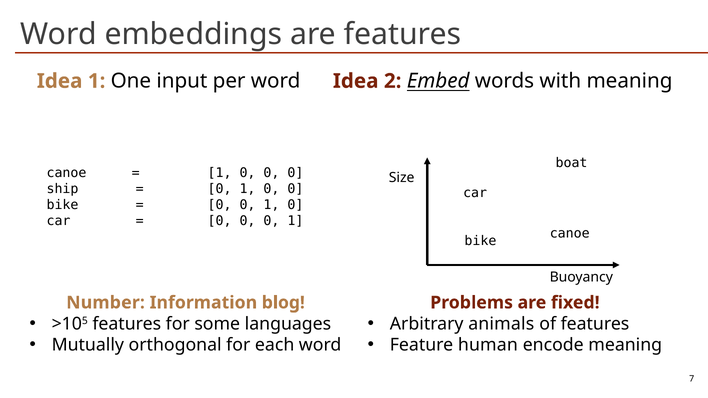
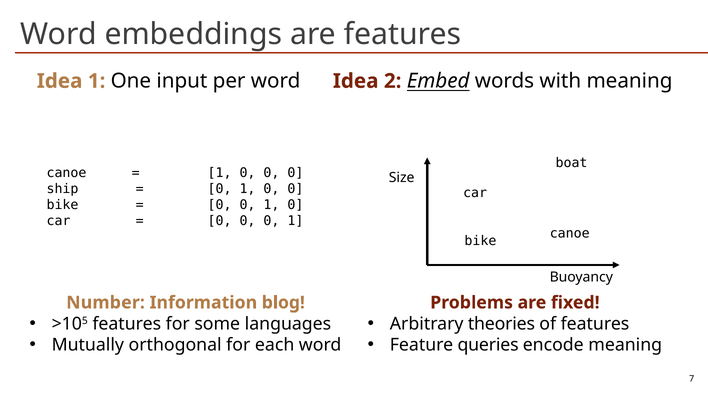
animals: animals -> theories (501, 324)
human: human -> queries (488, 345)
